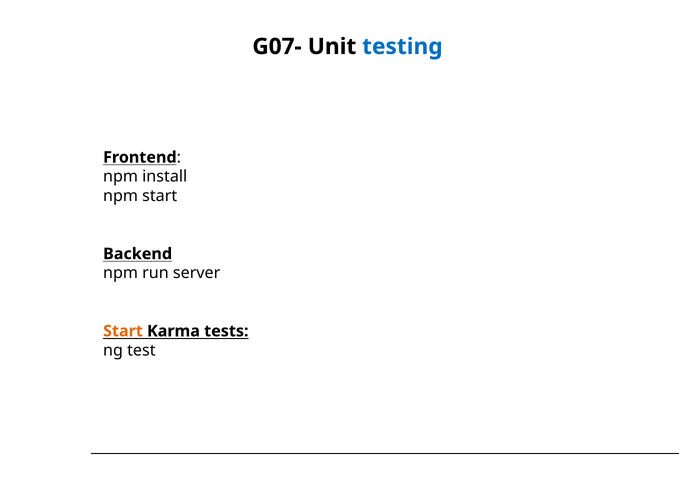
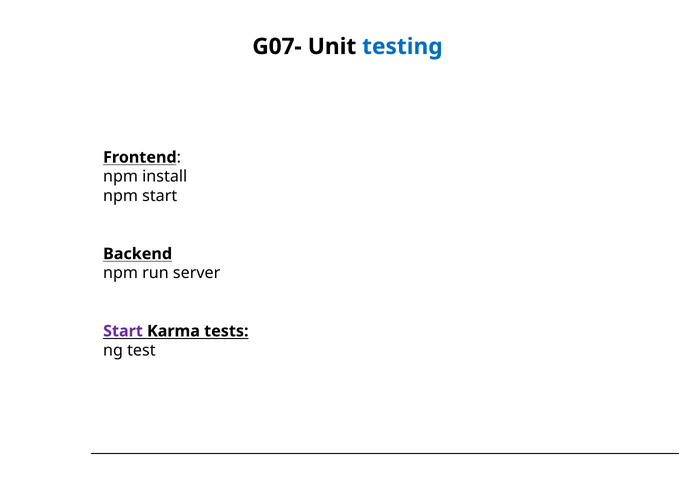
Start colour: orange -> purple (123, 331)
